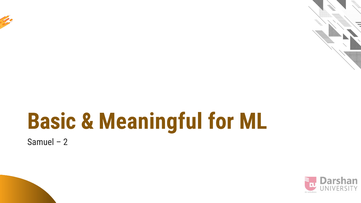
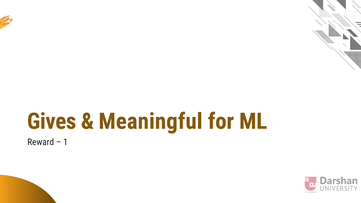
Basic: Basic -> Gives (52, 121)
Samuel: Samuel -> Reward (41, 142)
2: 2 -> 1 (66, 142)
